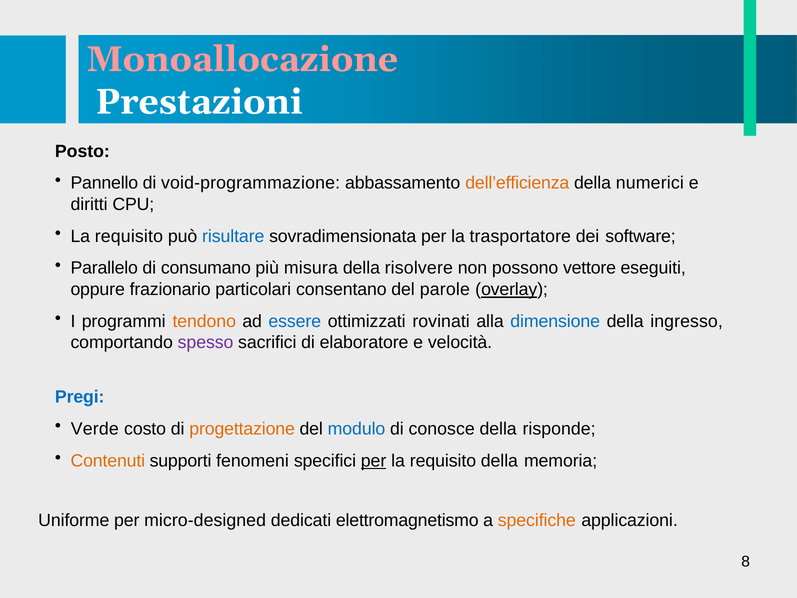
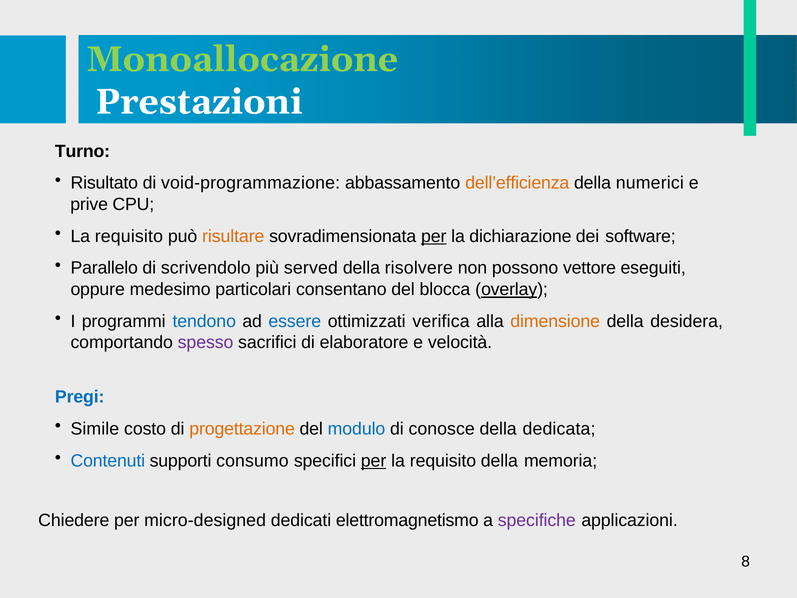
Monoallocazione colour: pink -> light green (242, 59)
Posto: Posto -> Turno (83, 151)
Pannello: Pannello -> Risultato (104, 183)
diritti: diritti -> prive (89, 204)
risultare colour: blue -> orange (233, 236)
per underline: none -> present (434, 236)
trasportatore: trasportatore -> dichiarazione (520, 236)
consumano: consumano -> scrivendolo (206, 268)
misura: misura -> served (311, 268)
frazionario: frazionario -> medesimo (170, 289)
parole: parole -> blocca (445, 289)
tendono colour: orange -> blue (204, 321)
rovinati: rovinati -> verifica (441, 321)
dimensione colour: blue -> orange (555, 321)
ingresso: ingresso -> desidera (687, 321)
Verde: Verde -> Simile (95, 429)
risponde: risponde -> dedicata (559, 429)
Contenuti colour: orange -> blue (108, 460)
fenomeni: fenomeni -> consumo (252, 460)
Uniforme: Uniforme -> Chiedere (74, 520)
specifiche colour: orange -> purple (537, 520)
